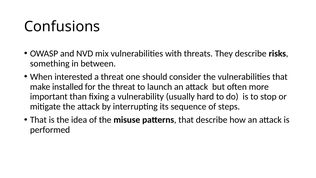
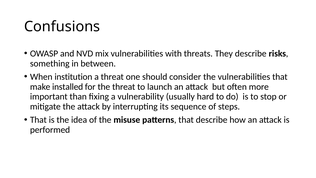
interested: interested -> institution (73, 77)
